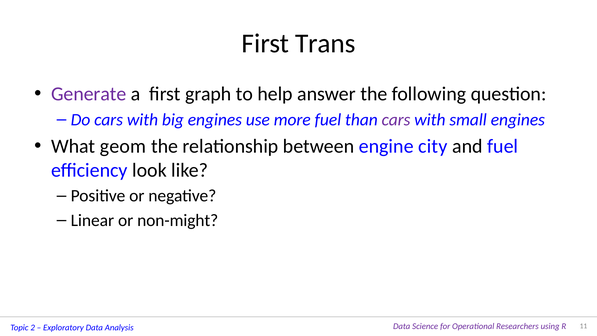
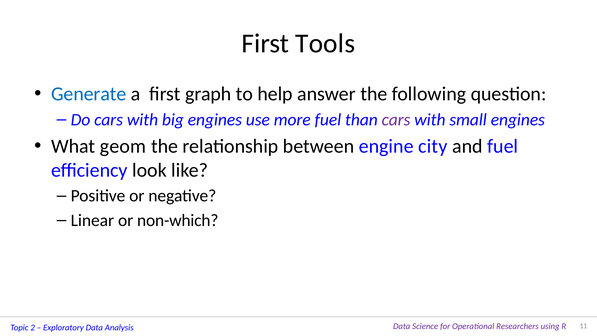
Trans: Trans -> Tools (325, 43)
Generate colour: purple -> blue (89, 94)
non-might: non-might -> non-which (178, 220)
